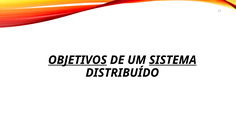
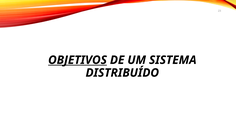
SISTEMA underline: present -> none (173, 60)
